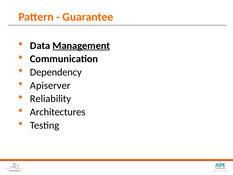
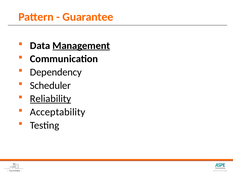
Apiserver: Apiserver -> Scheduler (50, 85)
Reliability underline: none -> present (51, 99)
Architectures: Architectures -> Acceptability (58, 112)
